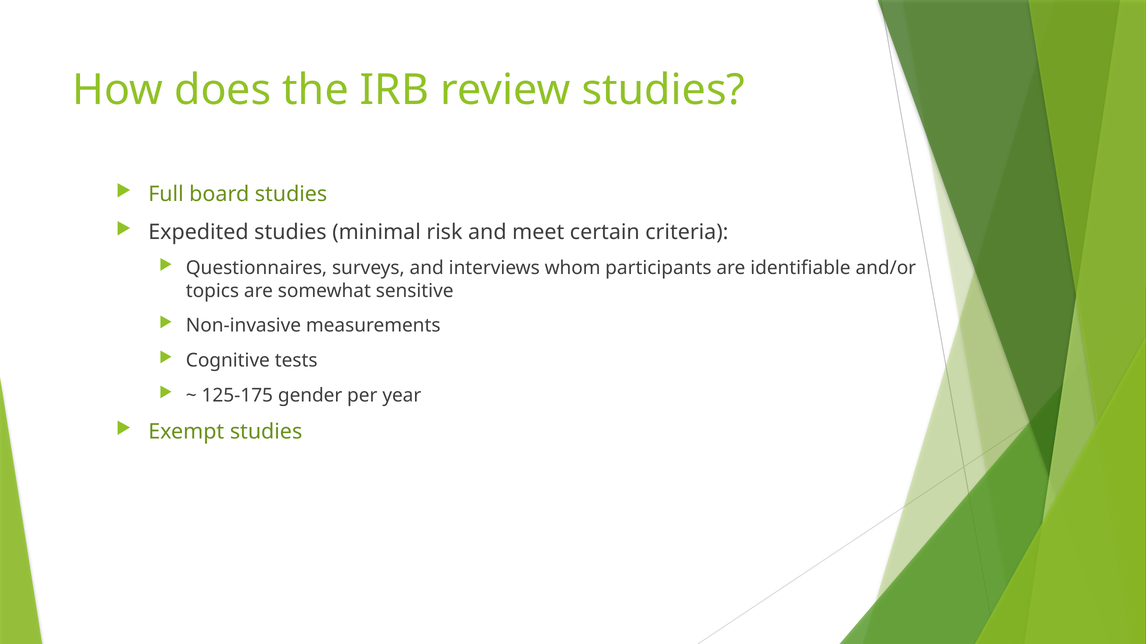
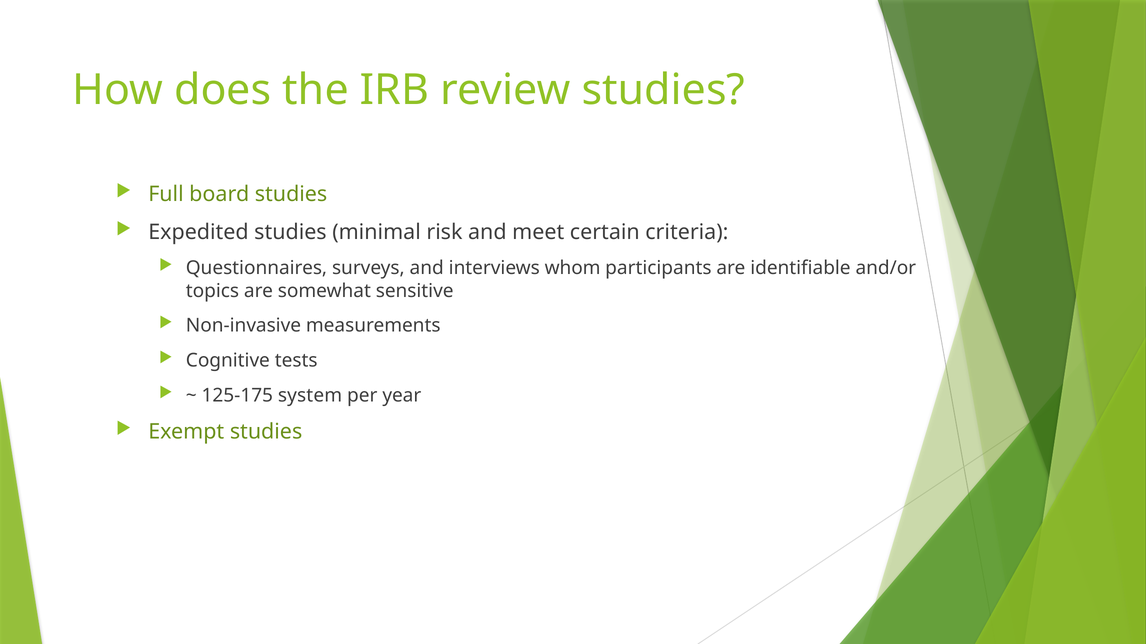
gender: gender -> system (310, 396)
